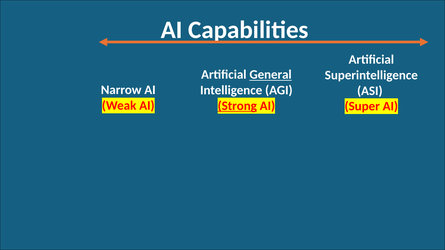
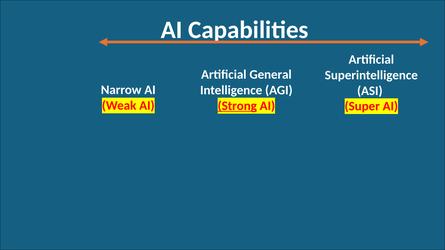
General underline: present -> none (271, 75)
